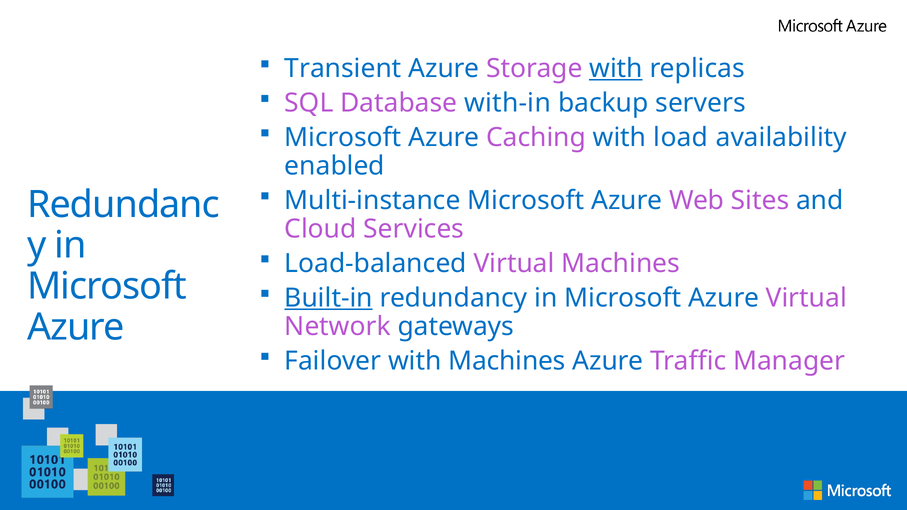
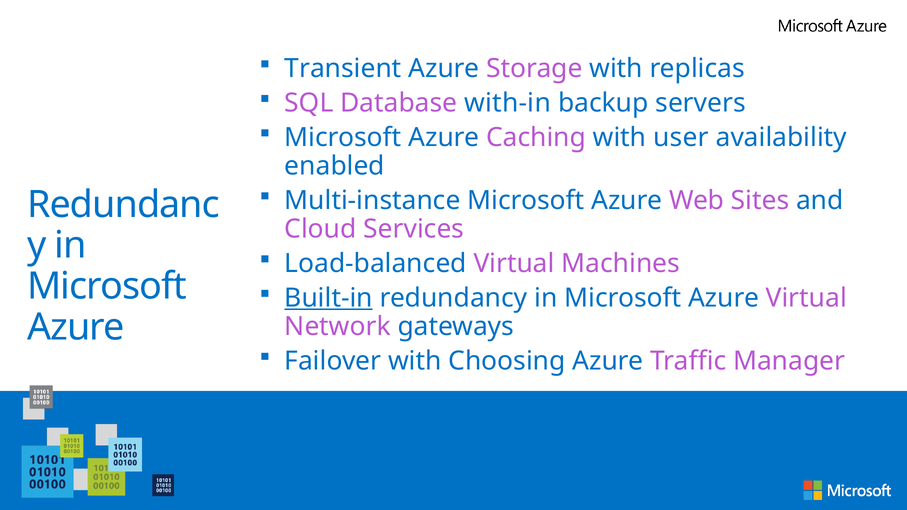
with underline: present -> none (616, 68)
load: load -> user (681, 137)
with Machines: Machines -> Choosing (507, 361)
